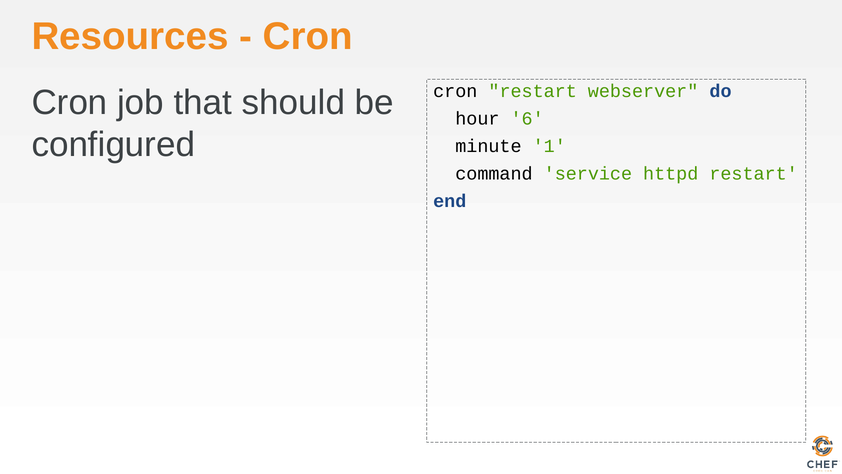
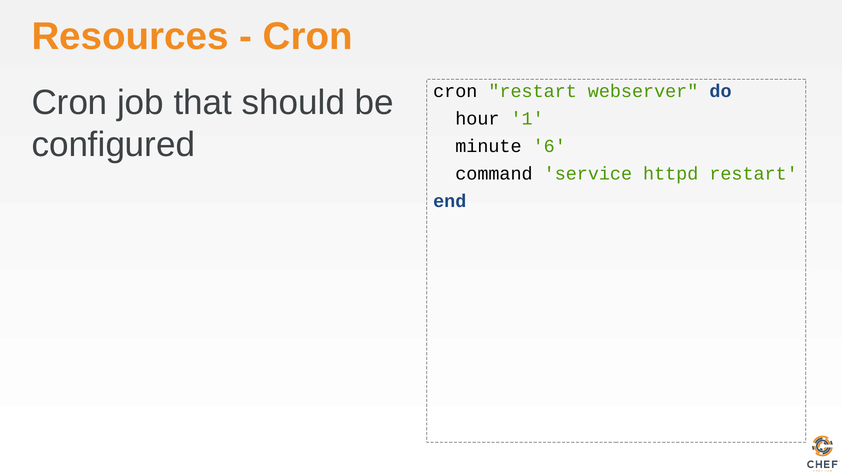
6: 6 -> 1 (527, 119)
1: 1 -> 6 (549, 146)
